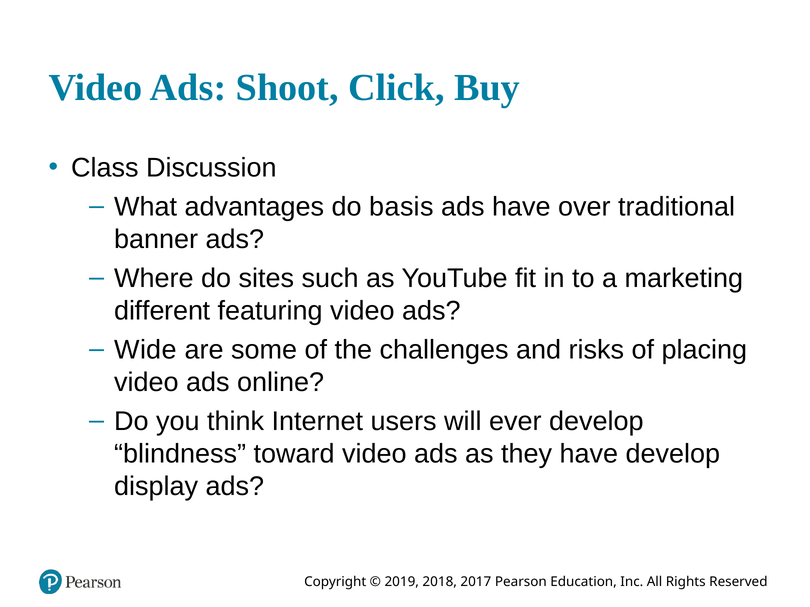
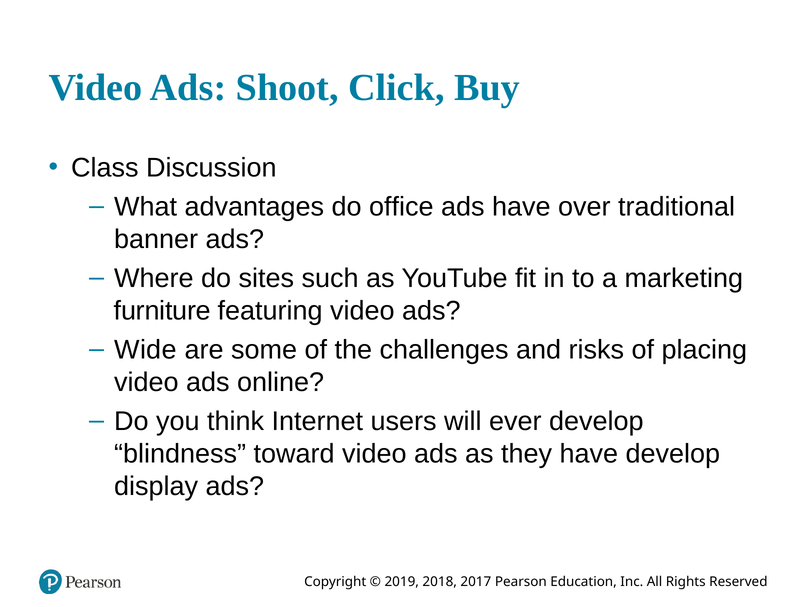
basis: basis -> office (402, 207)
different: different -> furniture (162, 311)
